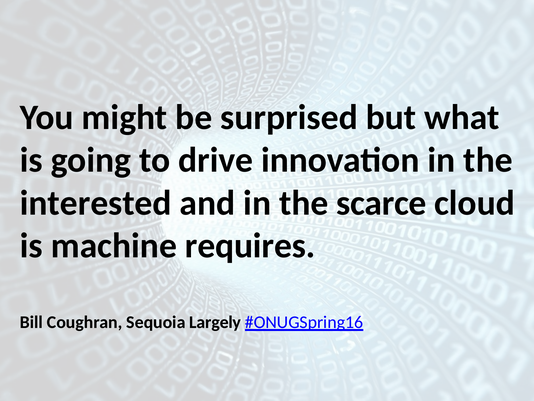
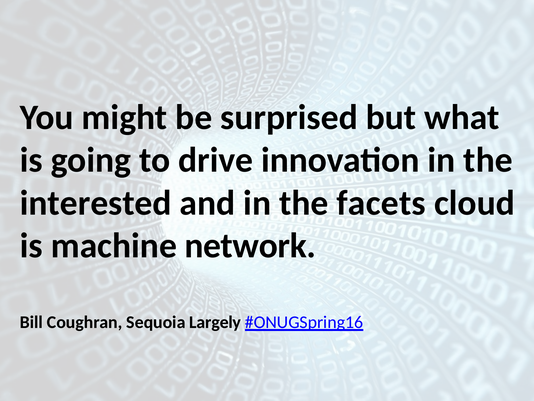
scarce: scarce -> facets (381, 203)
requires: requires -> network (250, 245)
